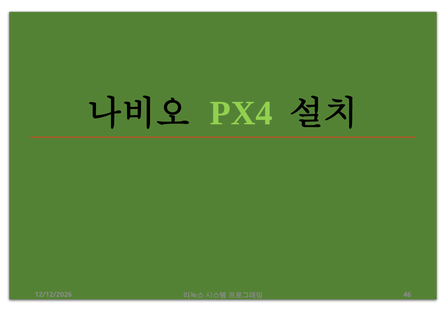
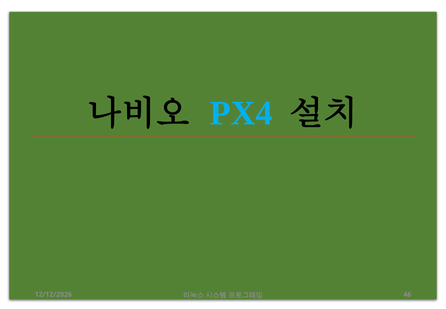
PX4 colour: light green -> light blue (241, 113)
